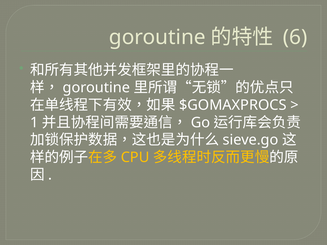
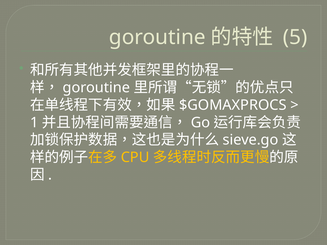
6: 6 -> 5 (295, 37)
